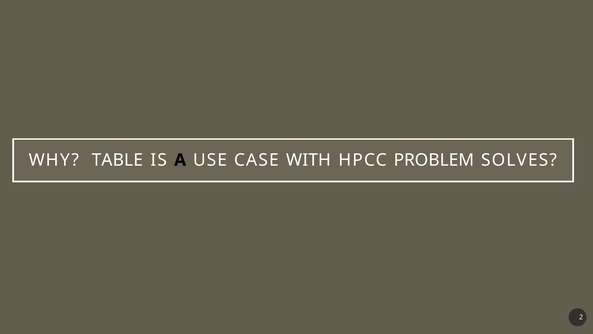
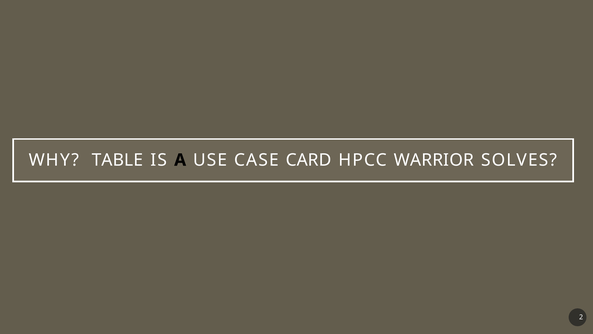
WITH: WITH -> CARD (309, 160)
PROBLEM: PROBLEM -> WARRIOR (434, 160)
